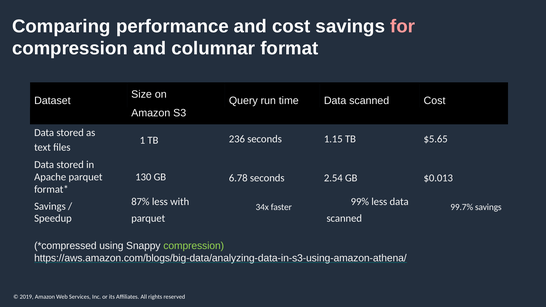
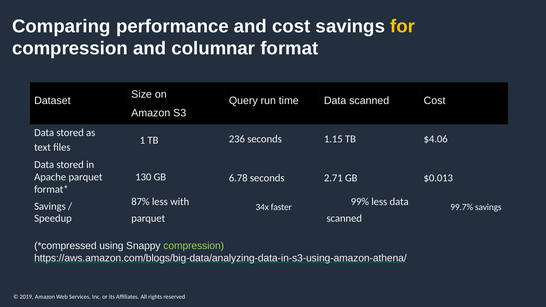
for colour: pink -> yellow (403, 26)
$5.65: $5.65 -> $4.06 (436, 139)
2.54: 2.54 -> 2.71 (333, 178)
